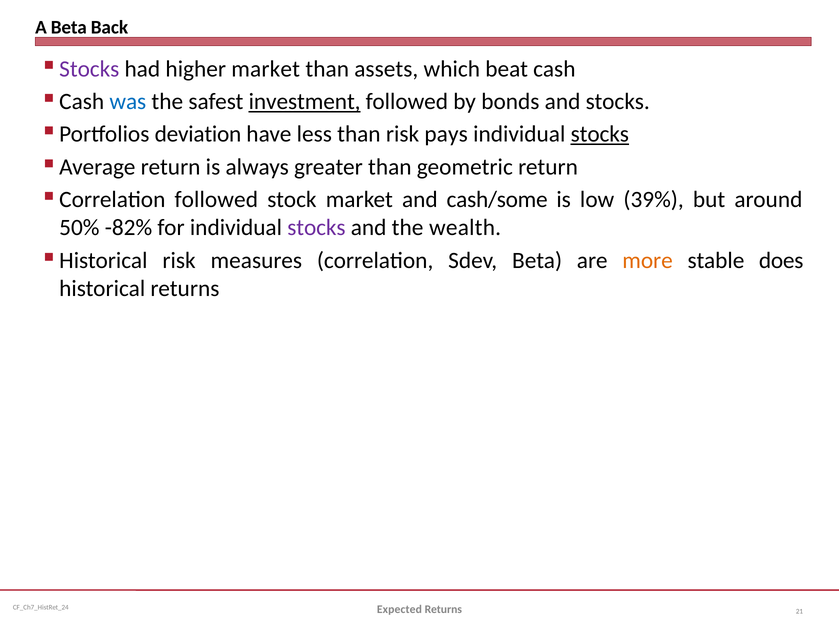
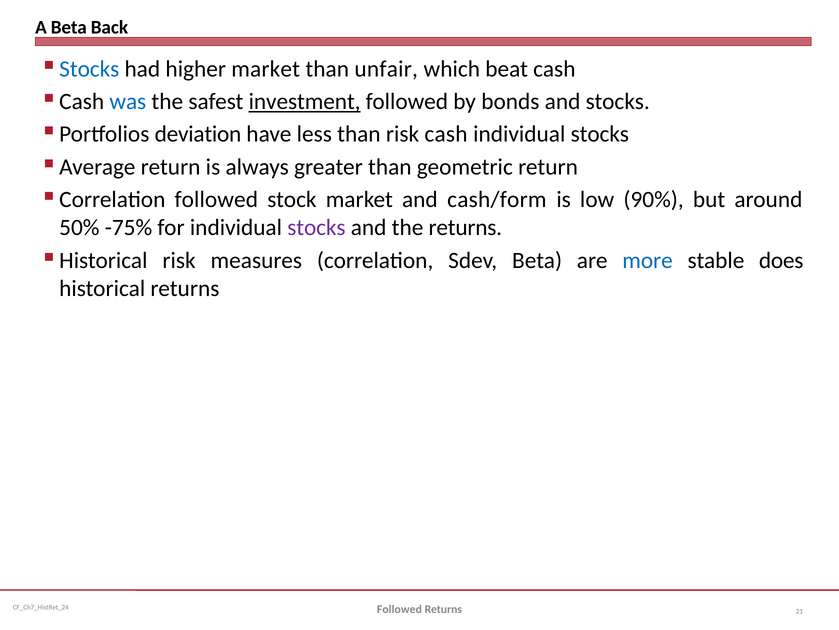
Stocks colour: purple -> blue (89, 69)
assets: assets -> unfair (386, 69)
risk pays: pays -> cash (446, 134)
stocks underline: present -> none (600, 134)
cash/some: cash/some -> cash/form (497, 199)
39%: 39% -> 90% (654, 199)
-82%: -82% -> -75% (128, 227)
the wealth: wealth -> returns (465, 227)
more colour: orange -> blue (648, 260)
Expected: Expected -> Followed (399, 609)
